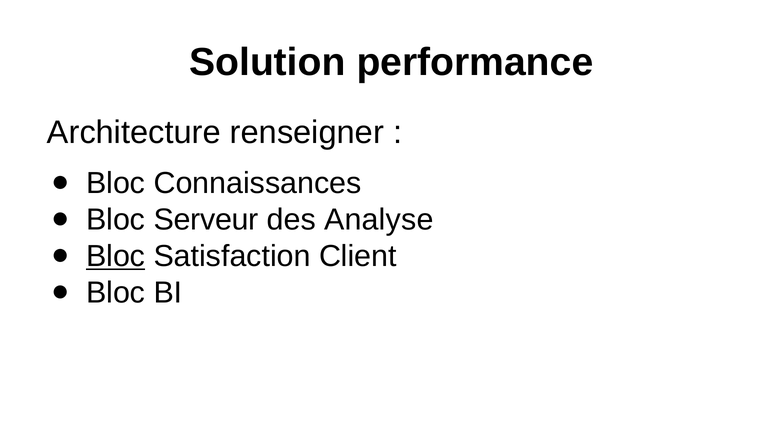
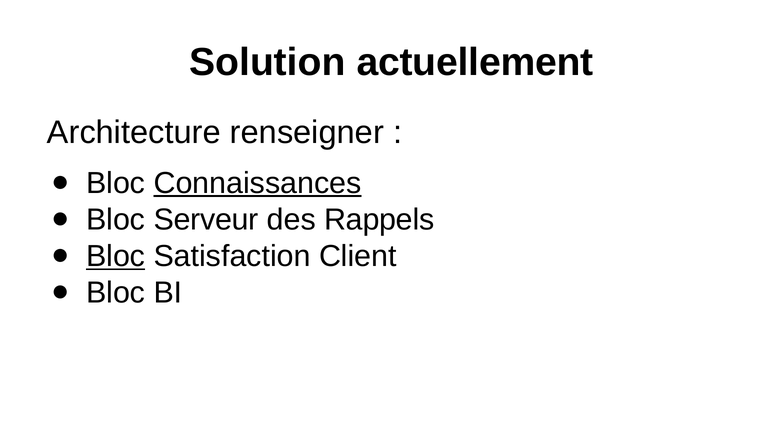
performance: performance -> actuellement (475, 62)
Connaissances underline: none -> present (257, 183)
Analyse: Analyse -> Rappels (379, 220)
